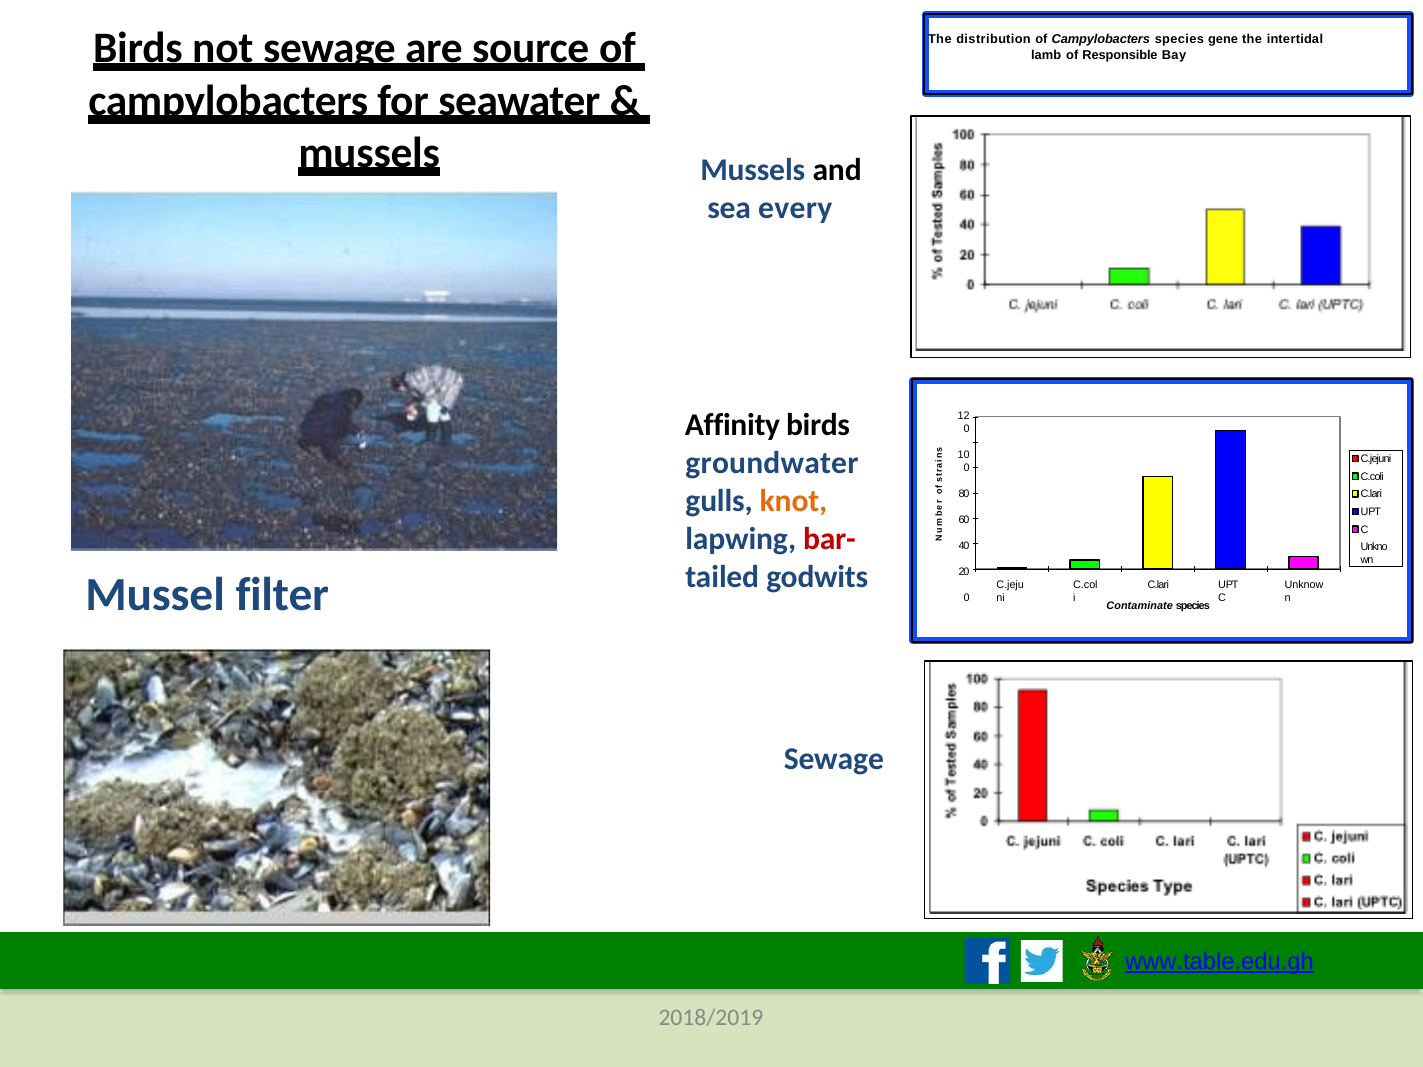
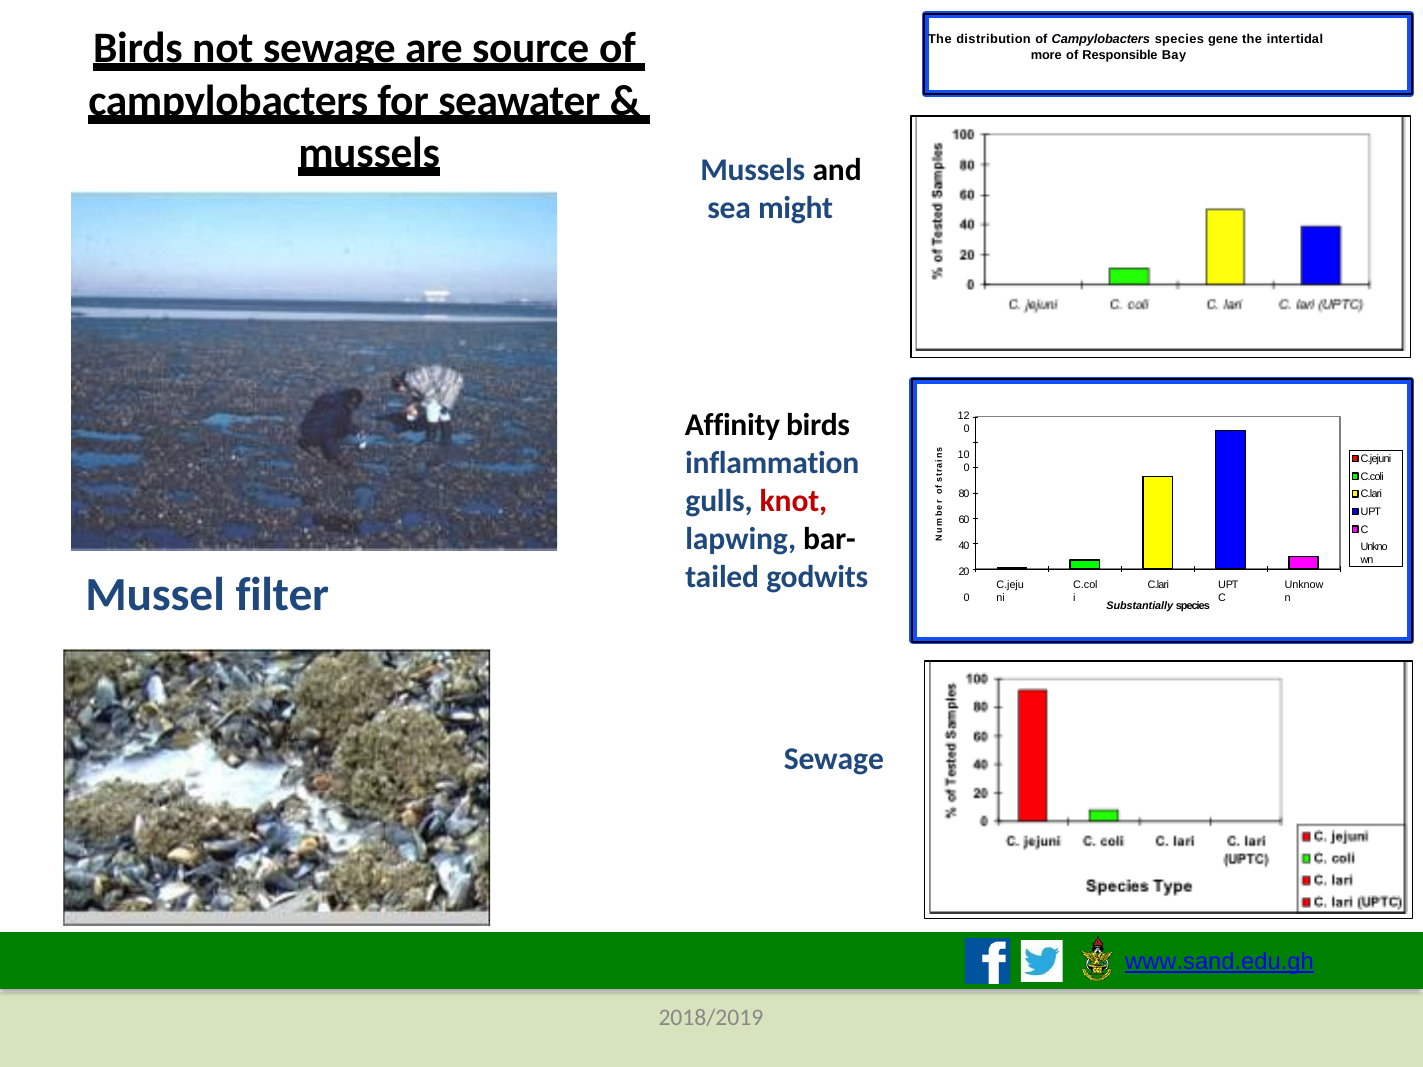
lamb: lamb -> more (1046, 55)
every: every -> might (796, 208)
groundwater: groundwater -> inflammation (772, 463)
knot colour: orange -> red (794, 501)
bar- colour: red -> black (830, 539)
Contaminate: Contaminate -> Substantially (1140, 606)
www.table.edu.gh: www.table.edu.gh -> www.sand.edu.gh (1219, 962)
